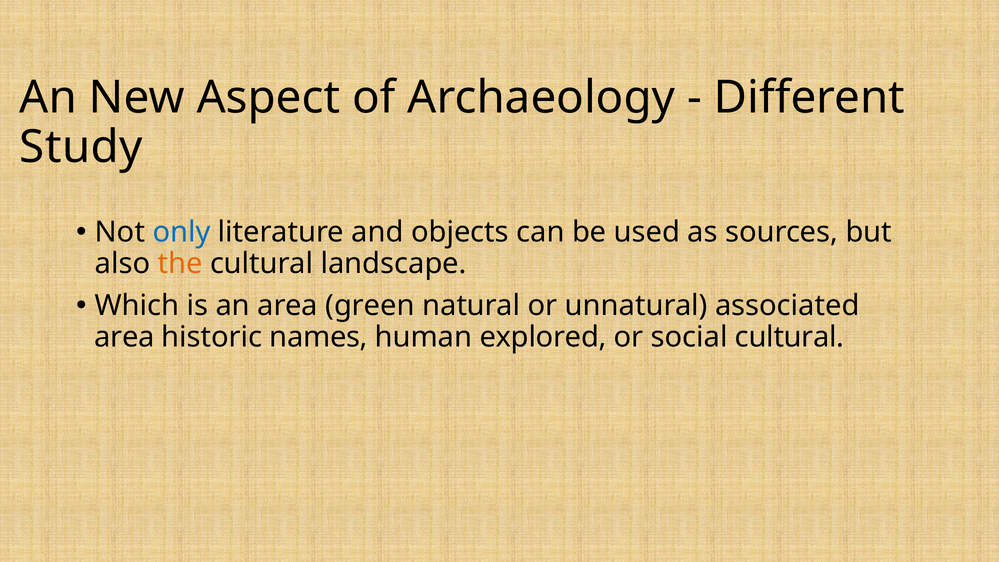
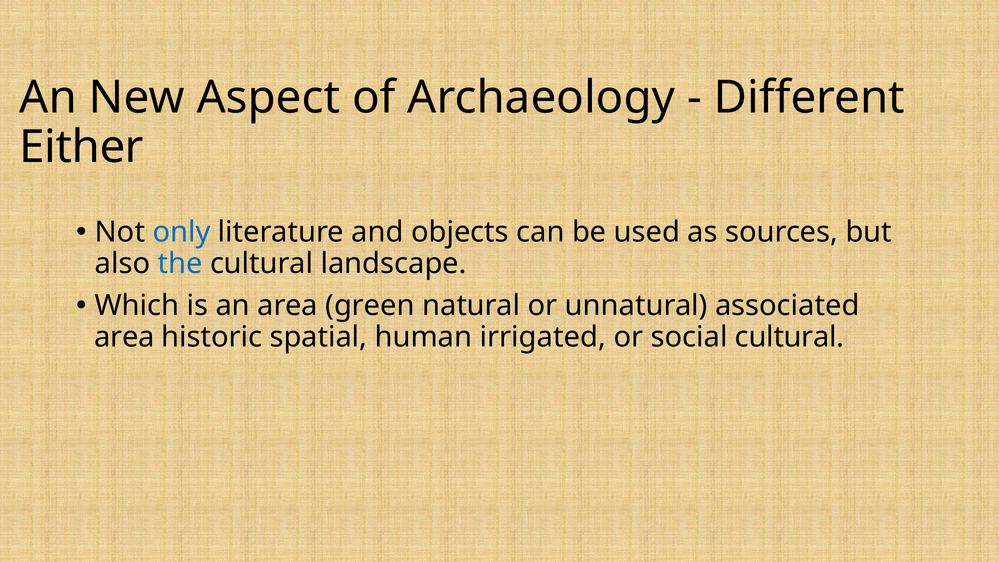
Study: Study -> Either (82, 147)
the colour: orange -> blue (180, 264)
names: names -> spatial (318, 337)
explored: explored -> irrigated (543, 337)
